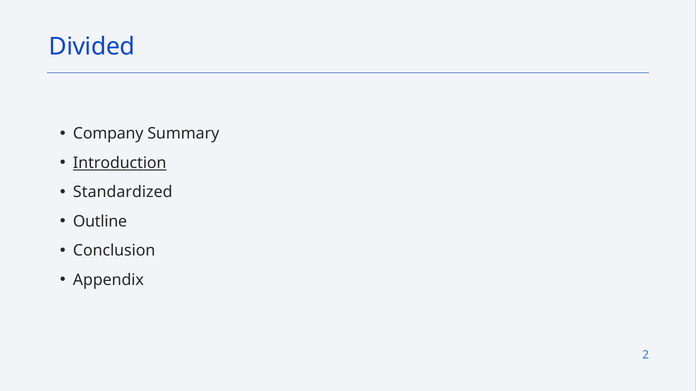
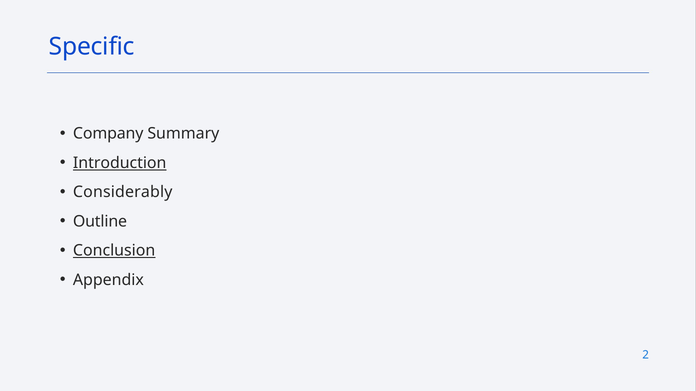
Divided: Divided -> Specific (92, 46)
Standardized: Standardized -> Considerably (123, 192)
Conclusion underline: none -> present (114, 251)
